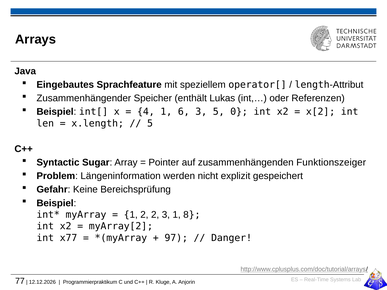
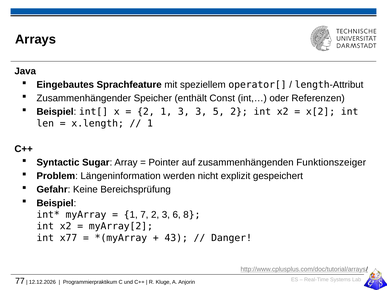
Lukas: Lukas -> Const (222, 98)
4: 4 -> 2 (146, 112)
1 6: 6 -> 3 (184, 112)
5 0: 0 -> 2 (239, 112)
5: 5 -> 1 (150, 123)
1 2: 2 -> 7 (144, 215)
3 1: 1 -> 6 (177, 215)
97: 97 -> 43 (176, 238)
